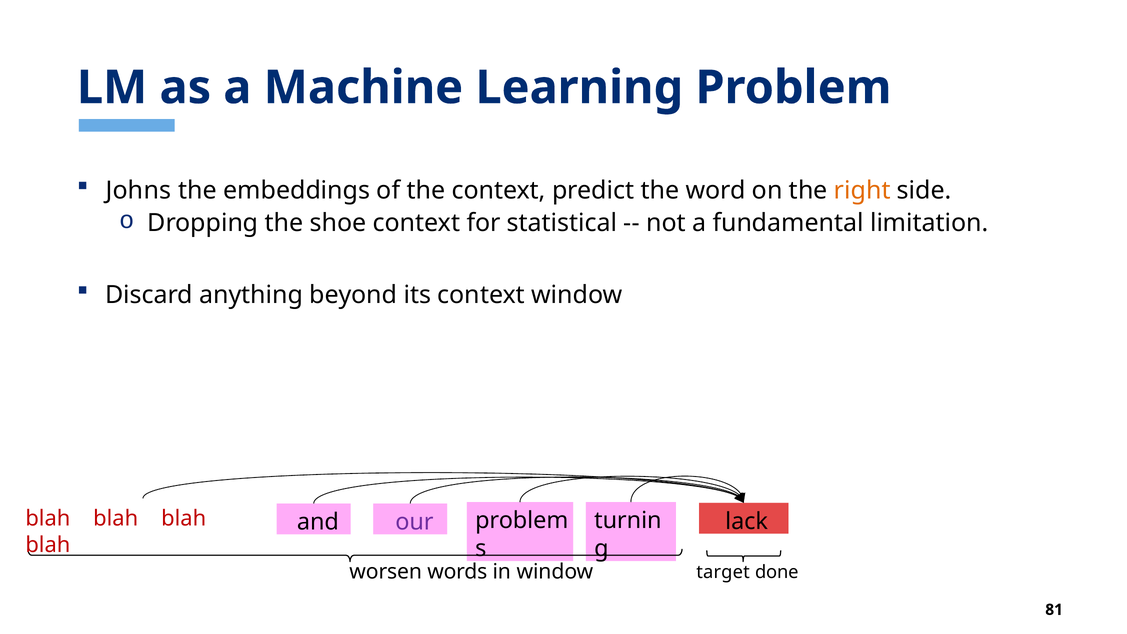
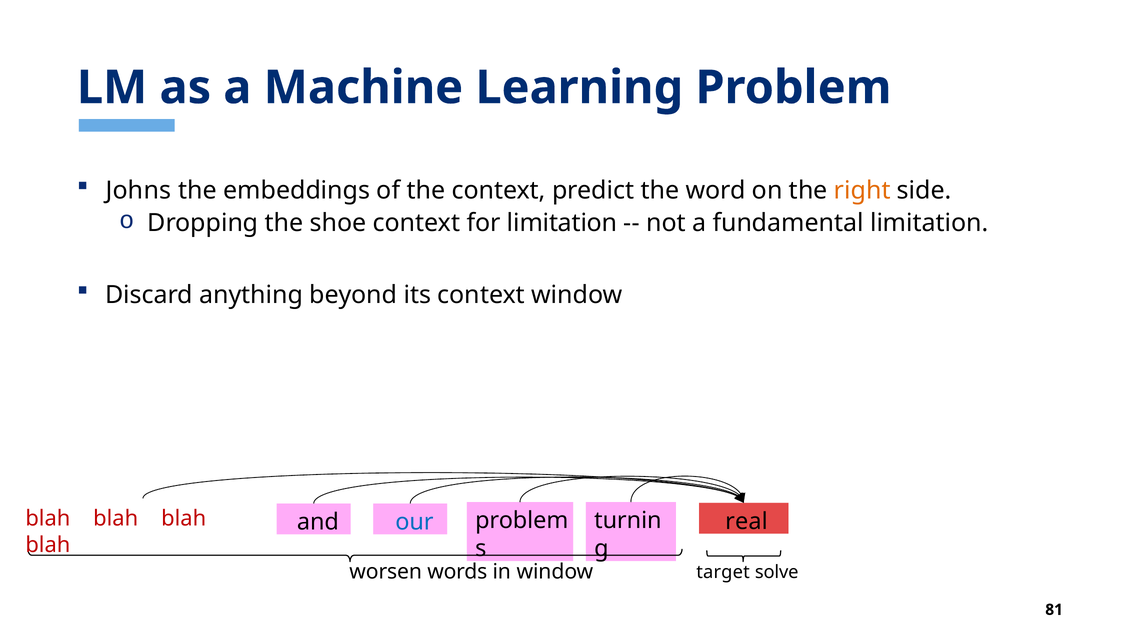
for statistical: statistical -> limitation (562, 223)
lack: lack -> real (746, 521)
our colour: purple -> blue (414, 522)
done: done -> solve (777, 572)
